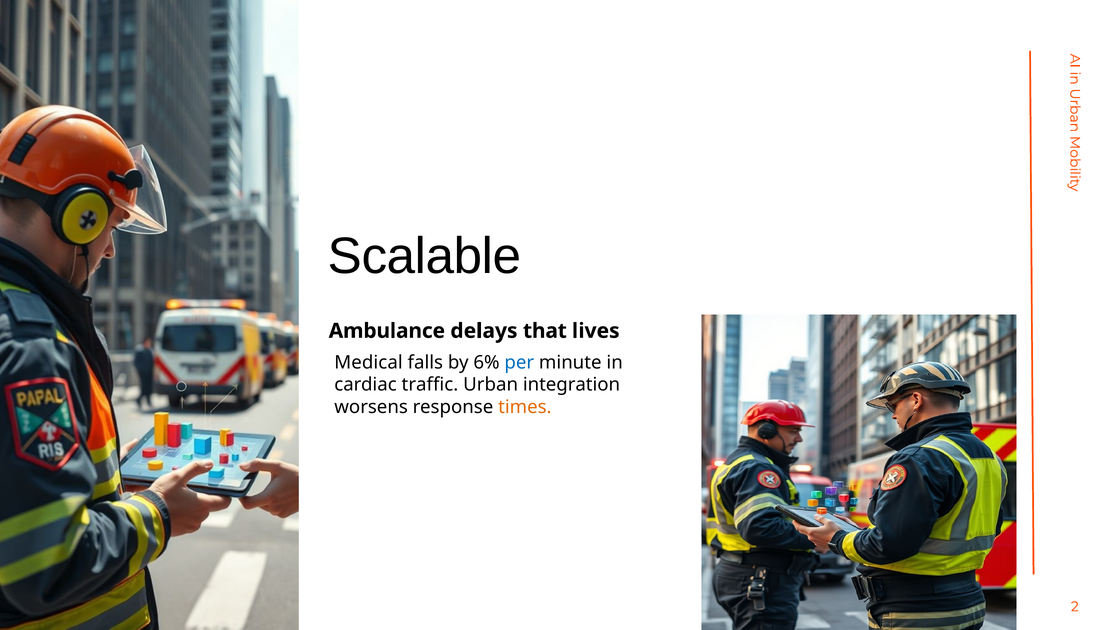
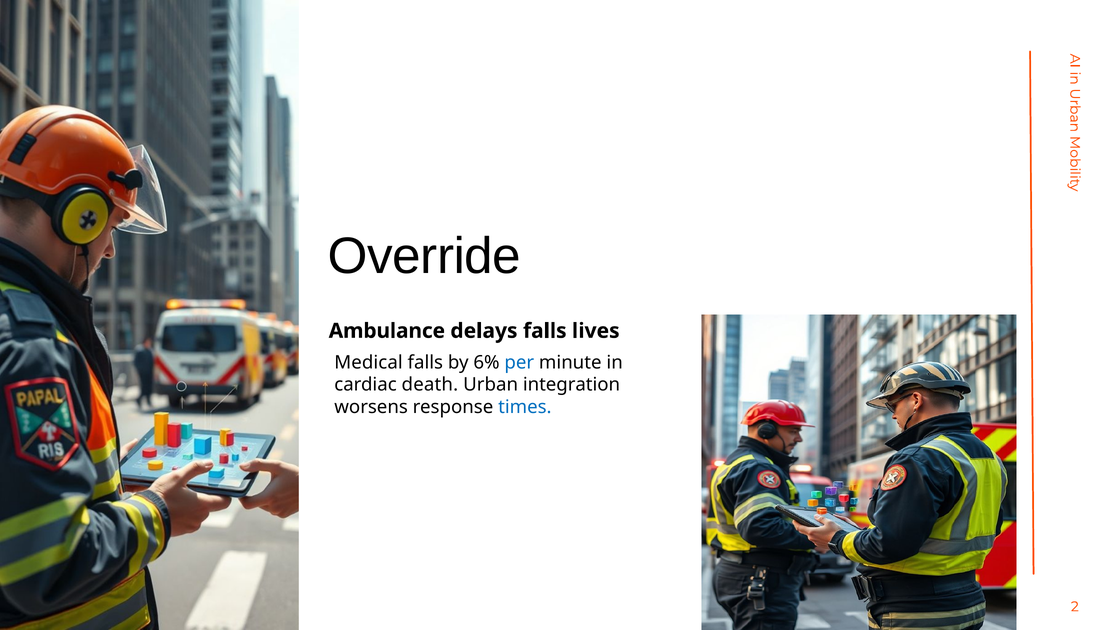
Scalable: Scalable -> Override (424, 256)
delays that: that -> falls (545, 331)
traffic: traffic -> death (430, 385)
times colour: orange -> blue (525, 407)
